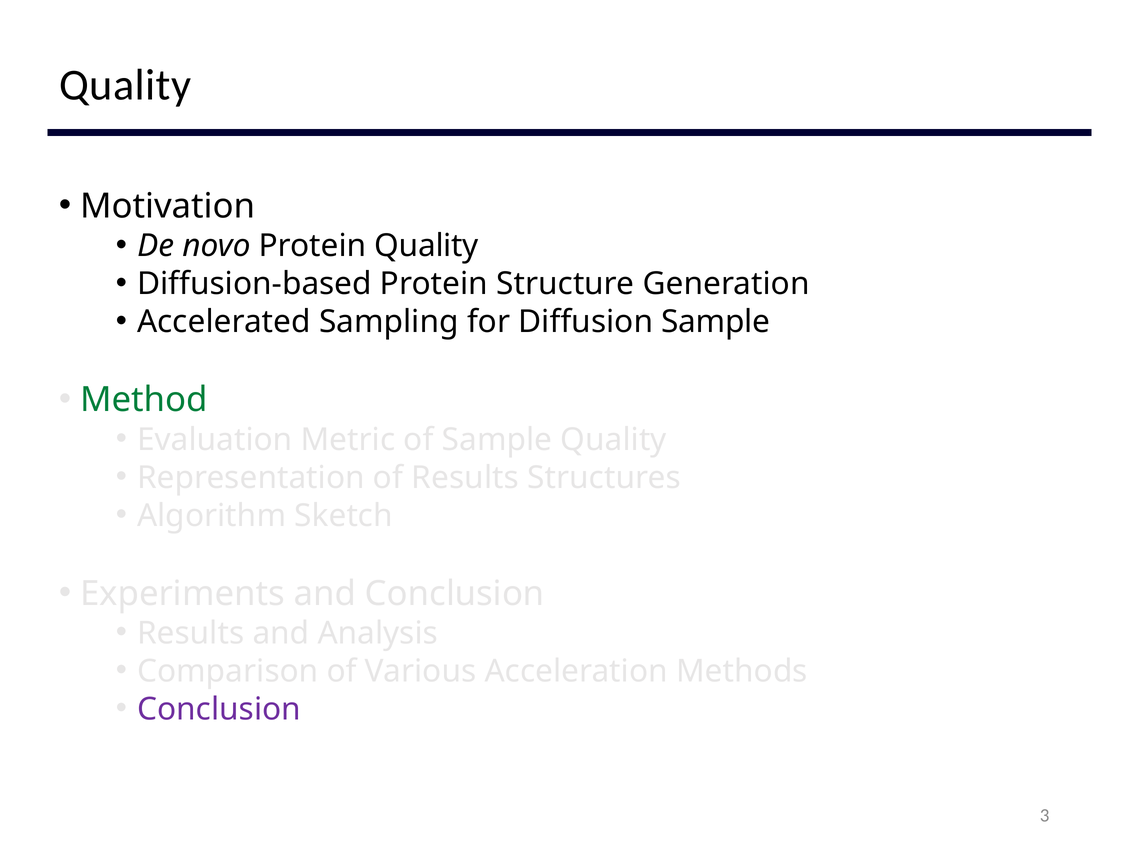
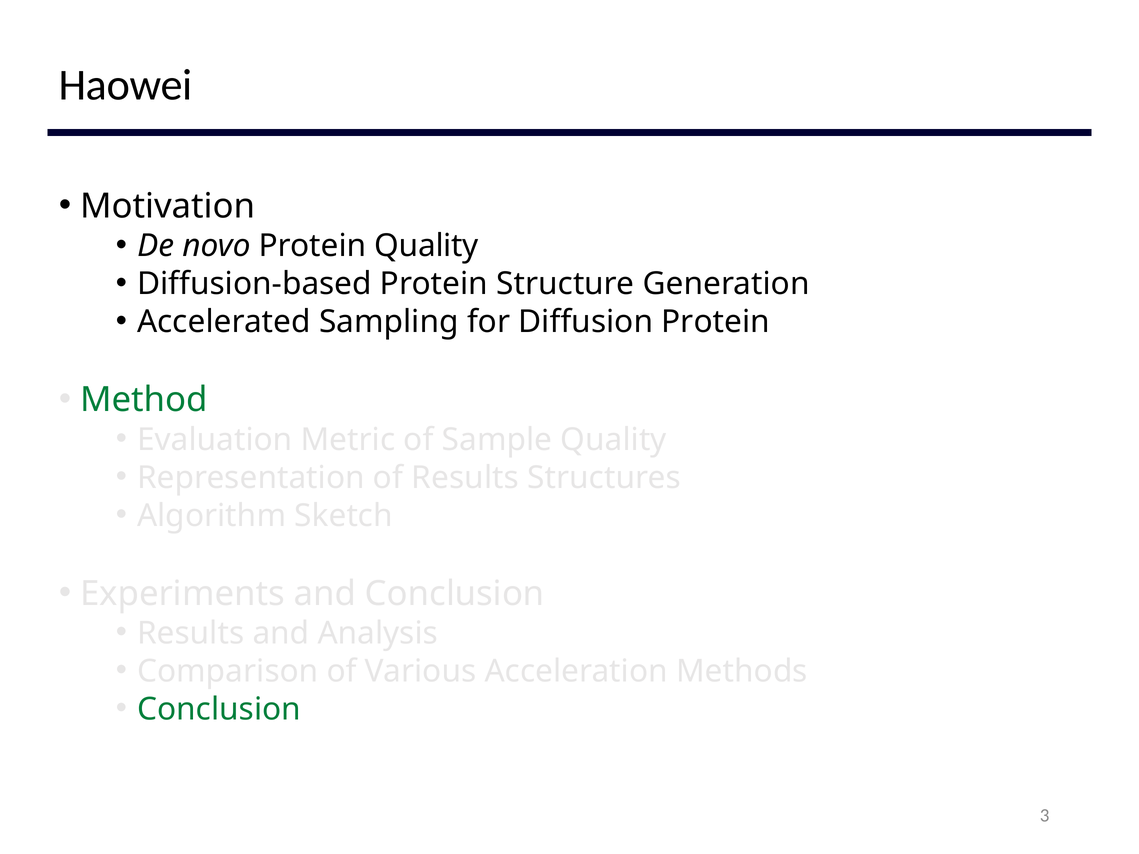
Quality: Quality -> Haowei (126, 85)
Diffusion Sample: Sample -> Protein (716, 322)
Conclusion colour: purple -> green (219, 709)
